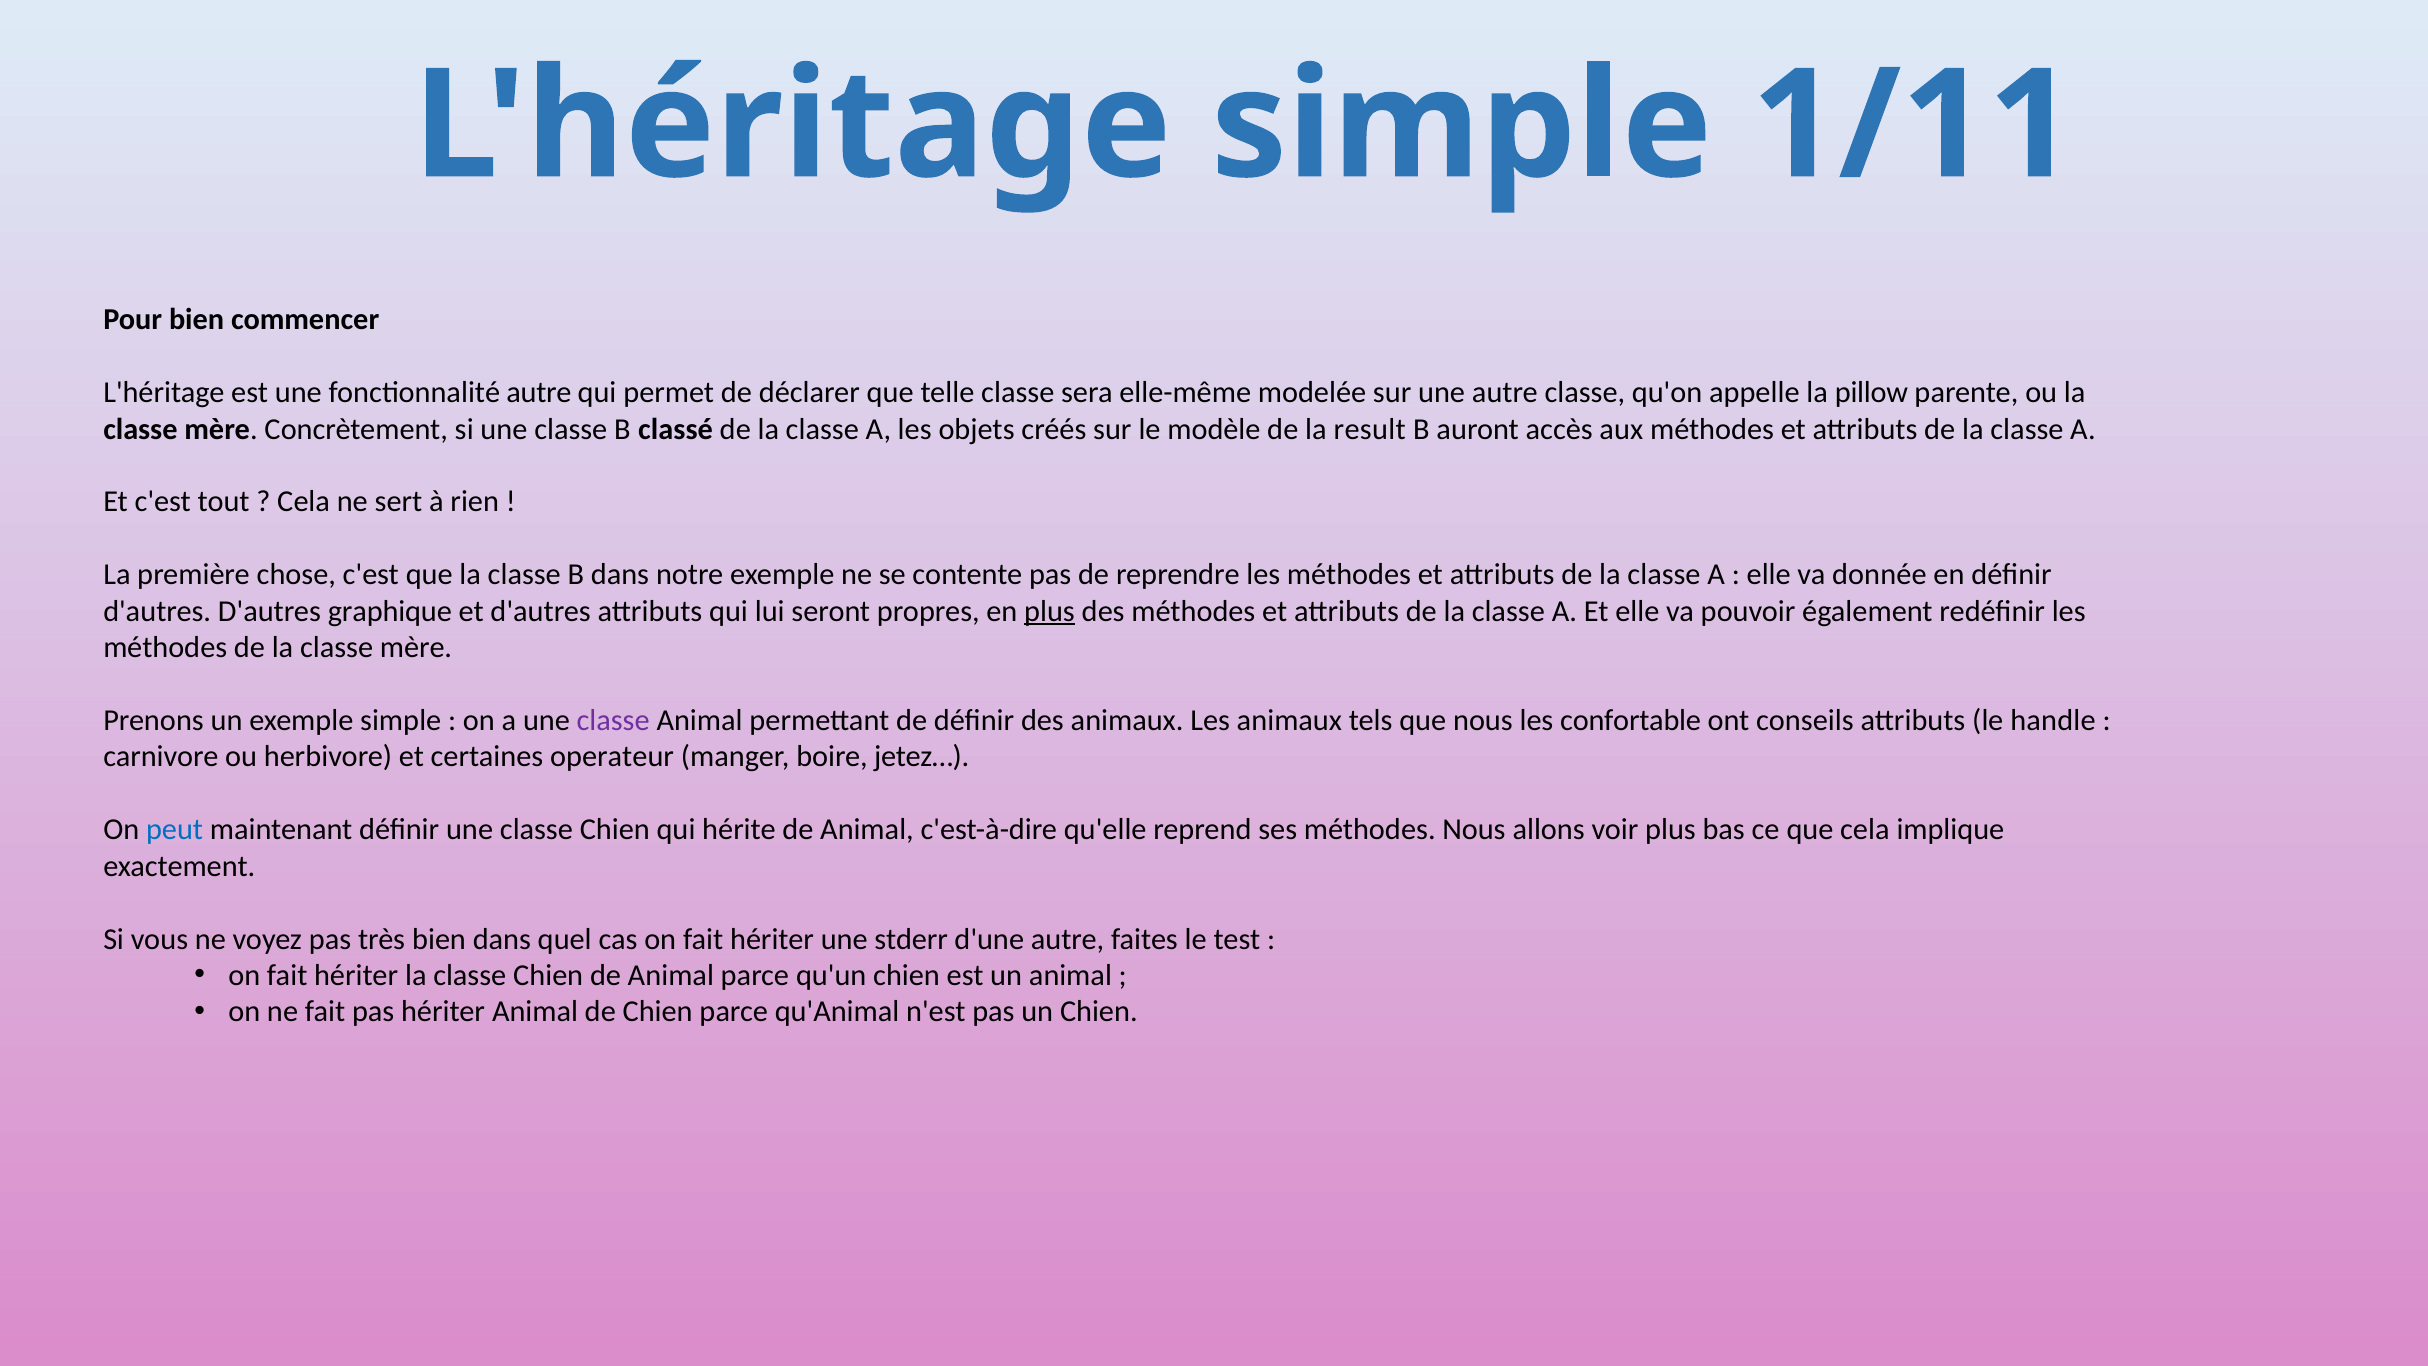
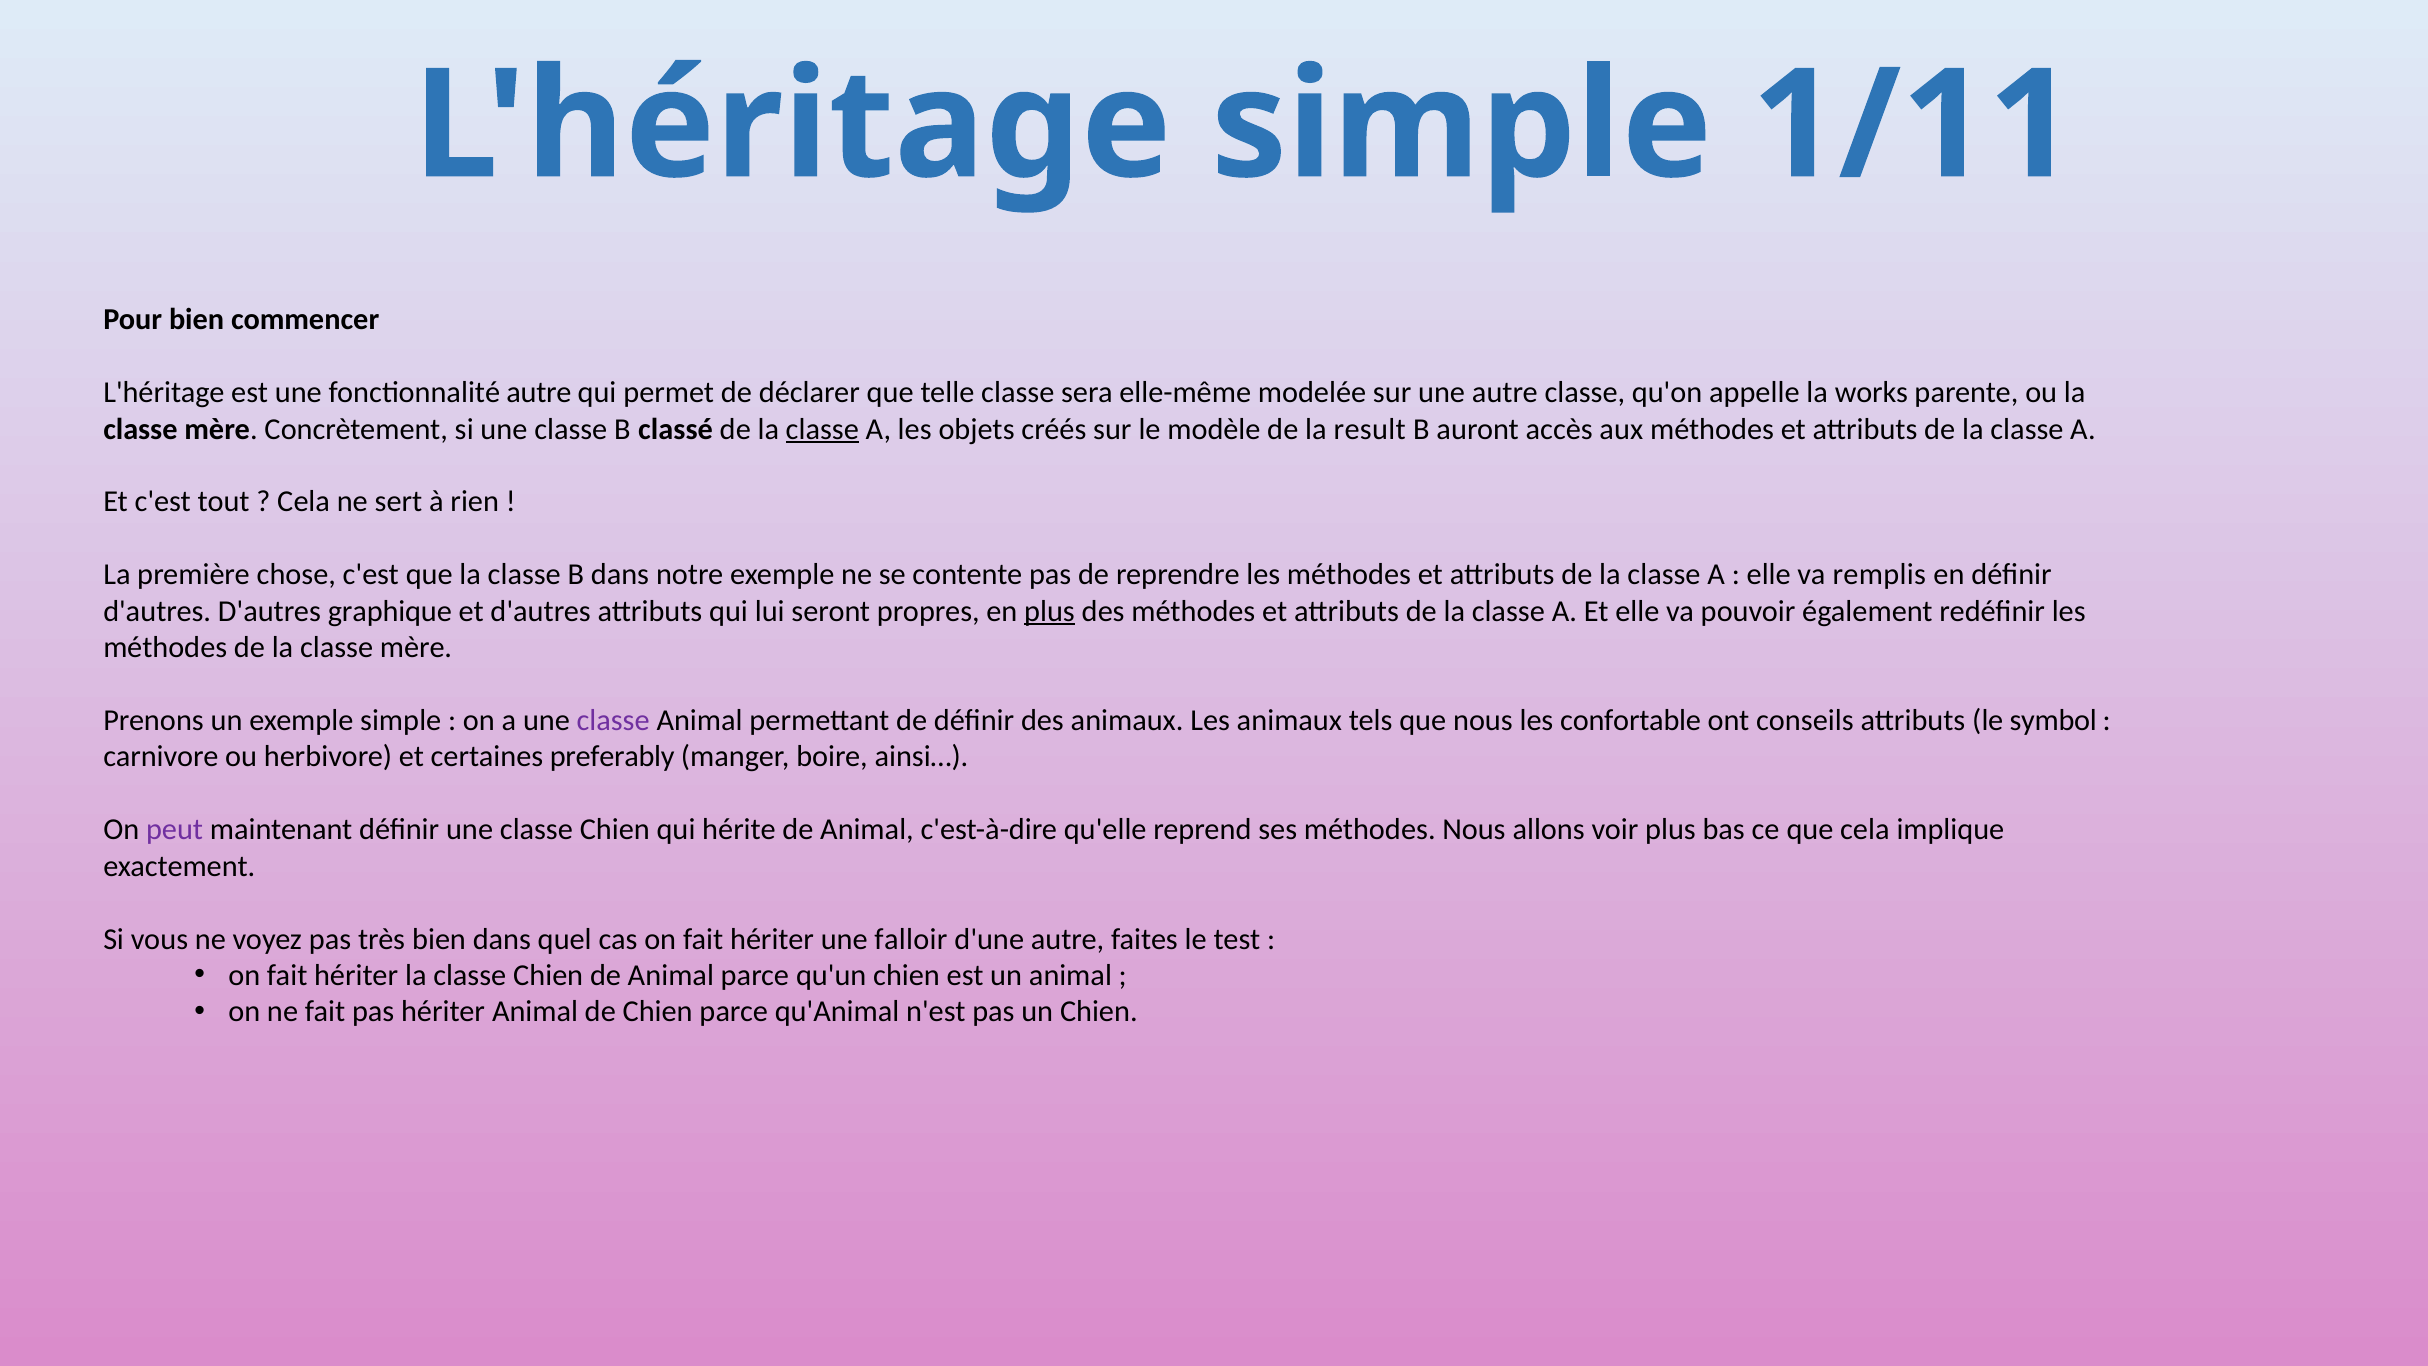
pillow: pillow -> works (1871, 393)
classe underline: none -> present (822, 429)
donnée: donnée -> remplis (1879, 575)
handle: handle -> symbol (2053, 720)
operateur: operateur -> preferably (612, 757)
jetez…: jetez… -> ainsi… (922, 757)
peut colour: blue -> purple (175, 830)
stderr: stderr -> falloir (911, 939)
